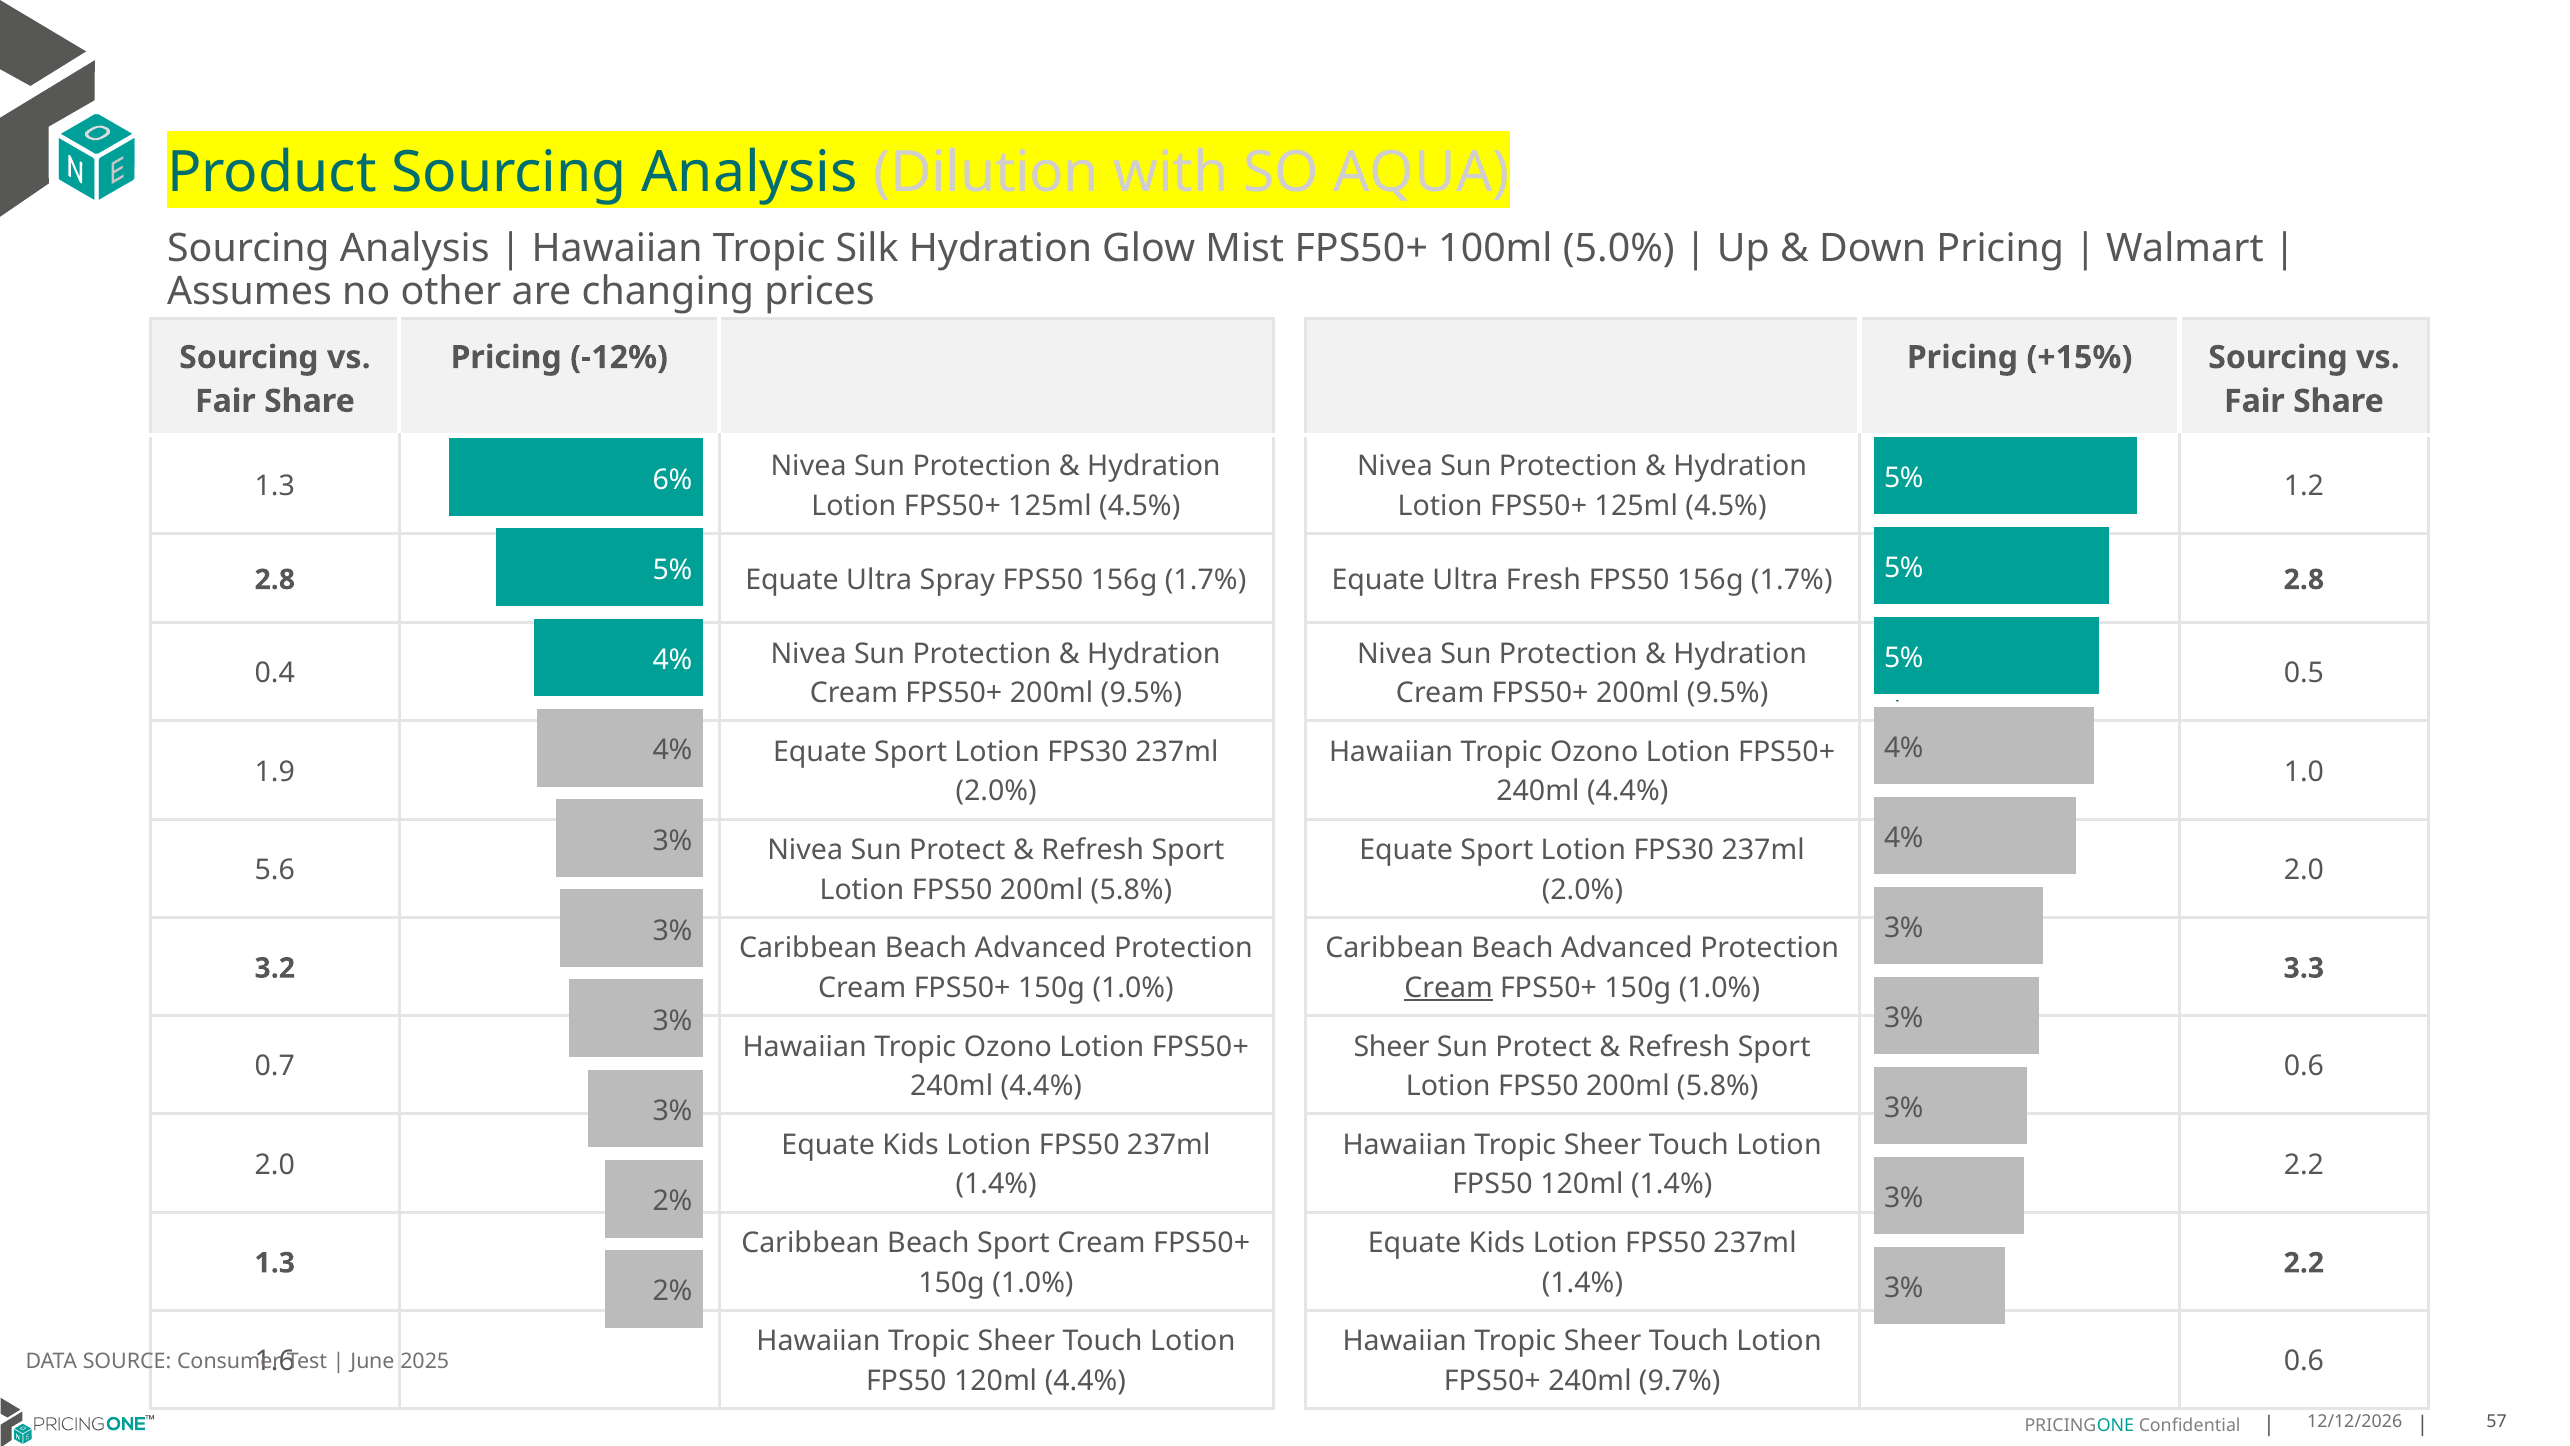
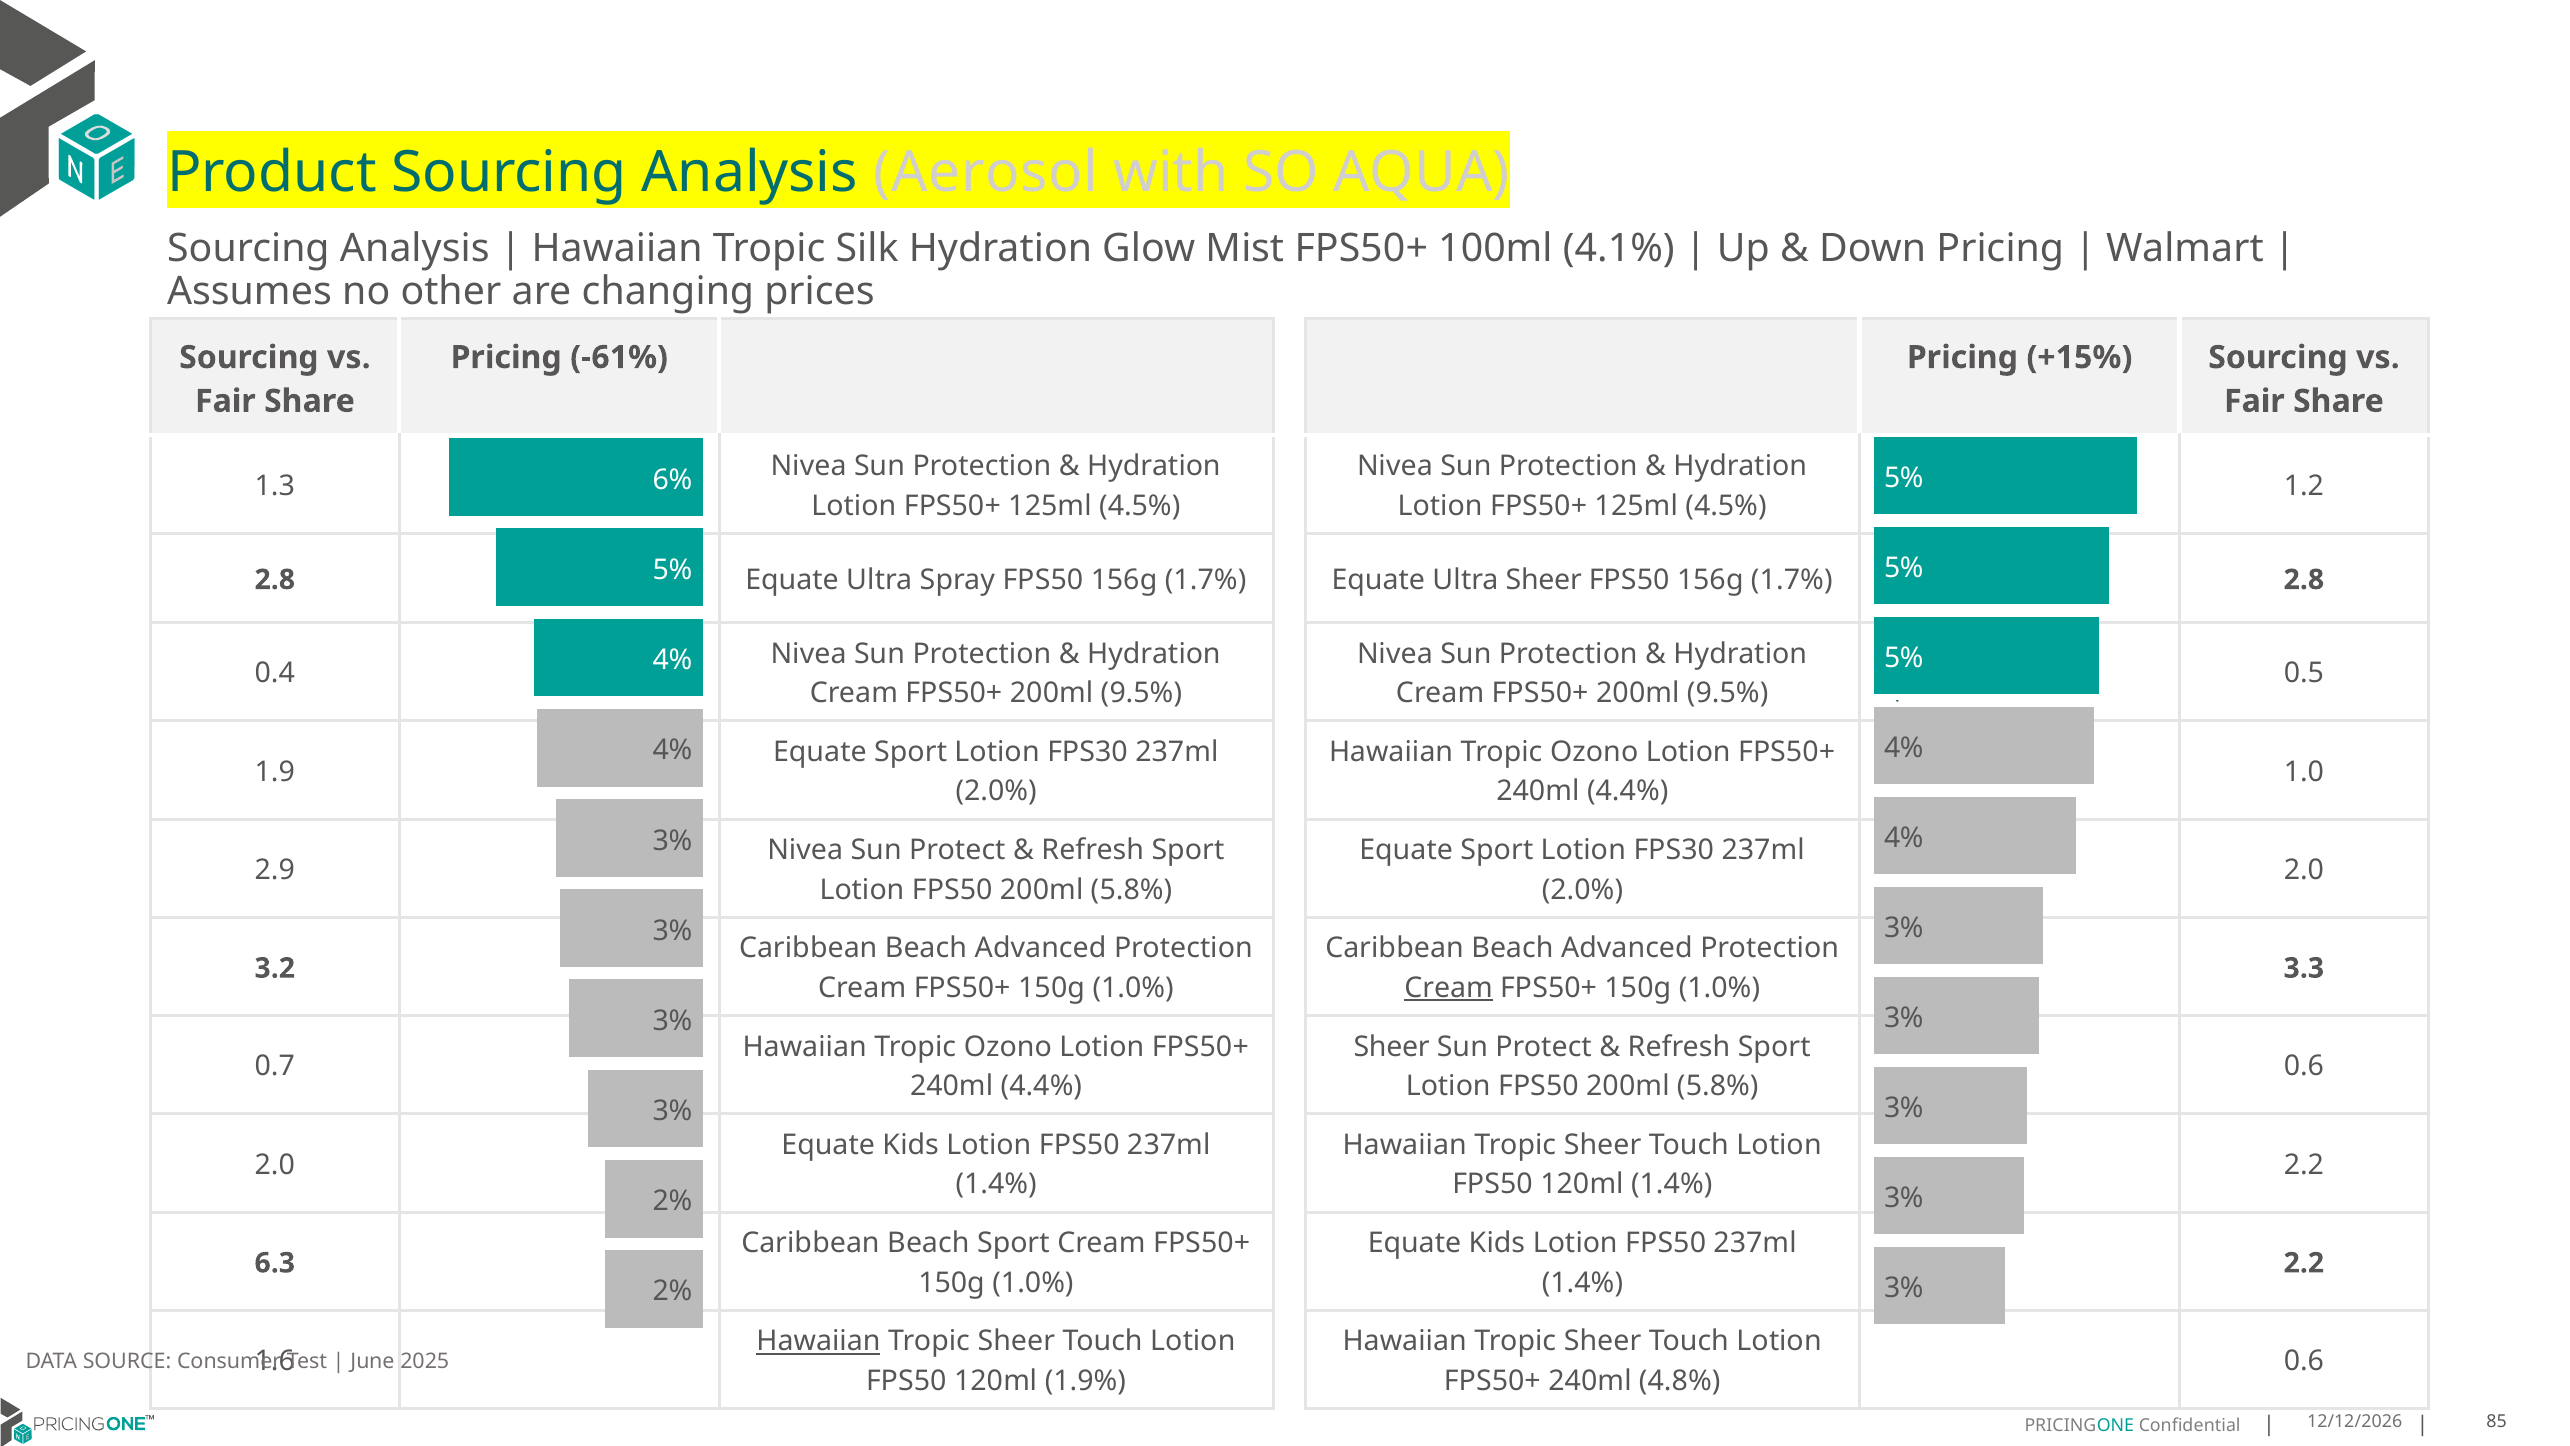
Dilution: Dilution -> Aerosol (986, 173)
5.0%: 5.0% -> 4.1% (1619, 249)
-12%: -12% -> -61% (619, 357)
Ultra Fresh: Fresh -> Sheer (1544, 580)
5.6: 5.6 -> 2.9 (275, 870)
1.3: 1.3 -> 6.3 (275, 1263)
Hawaiian underline: none -> present (818, 1341)
120ml 4.4%: 4.4% -> 1.9% (1085, 1381)
9.7%: 9.7% -> 4.8% (1680, 1381)
57: 57 -> 85 (2497, 1421)
